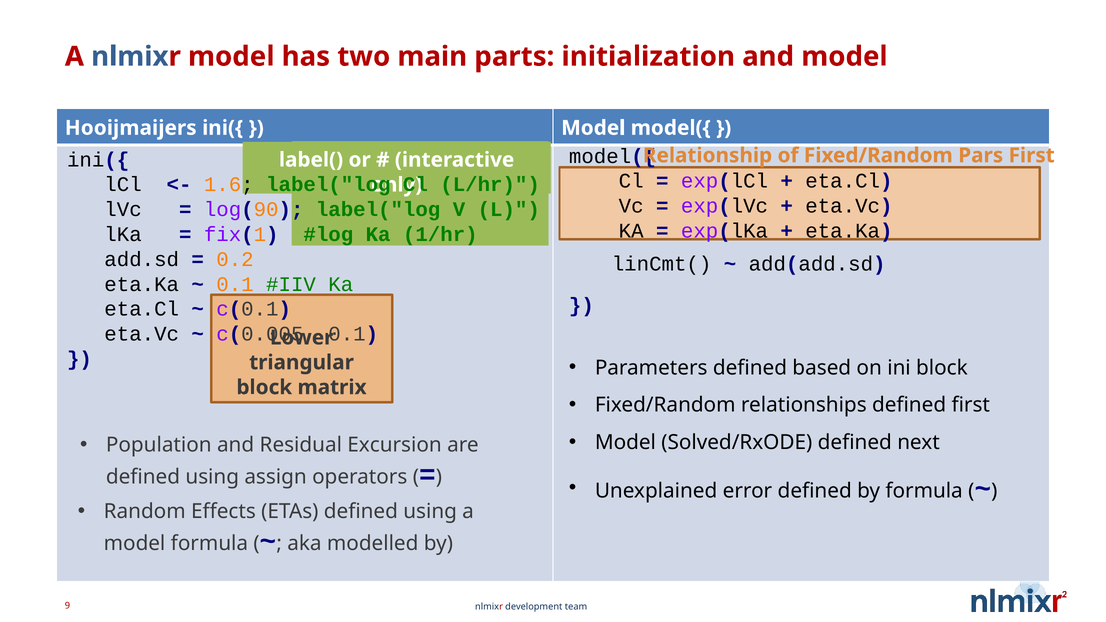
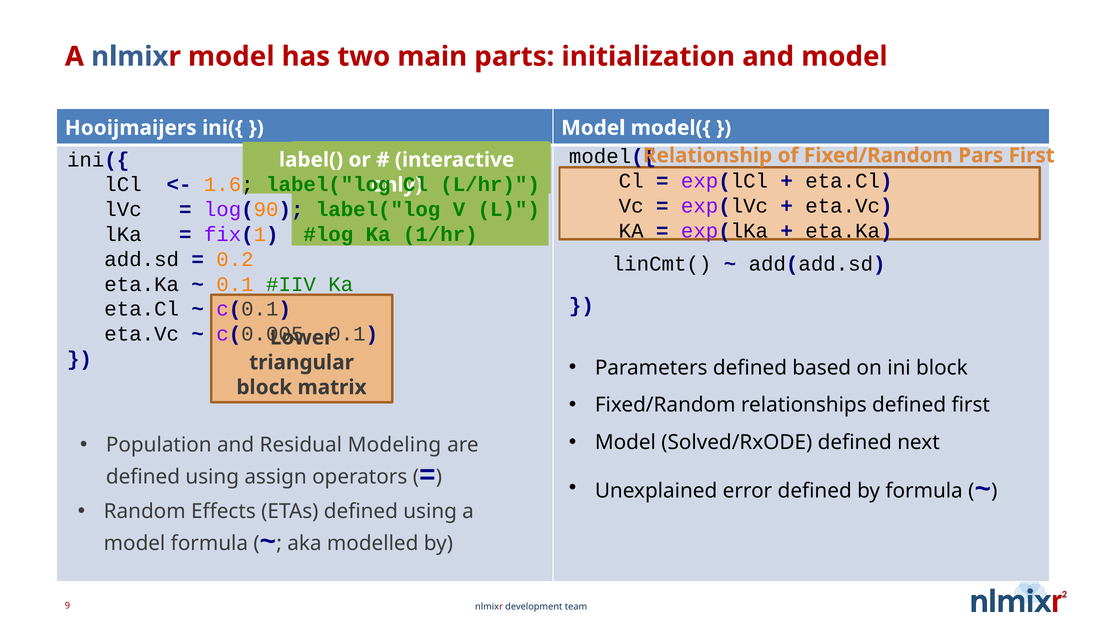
Excursion: Excursion -> Modeling (394, 445)
